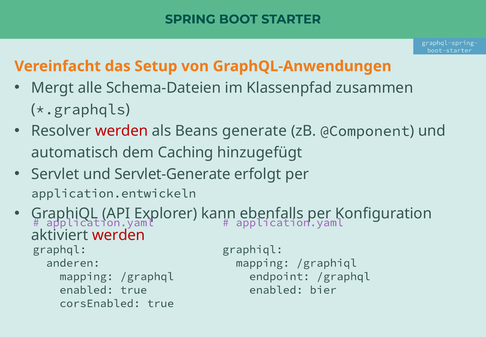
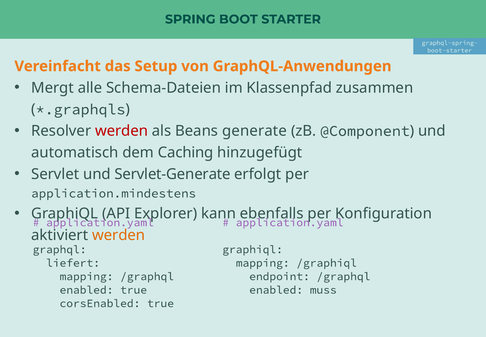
application.entwickeln: application.entwickeln -> application.mindestens (114, 193)
werden colour: red -> orange (119, 235)
anderen: anderen -> liefert (73, 263)
bier: bier -> muss (323, 289)
